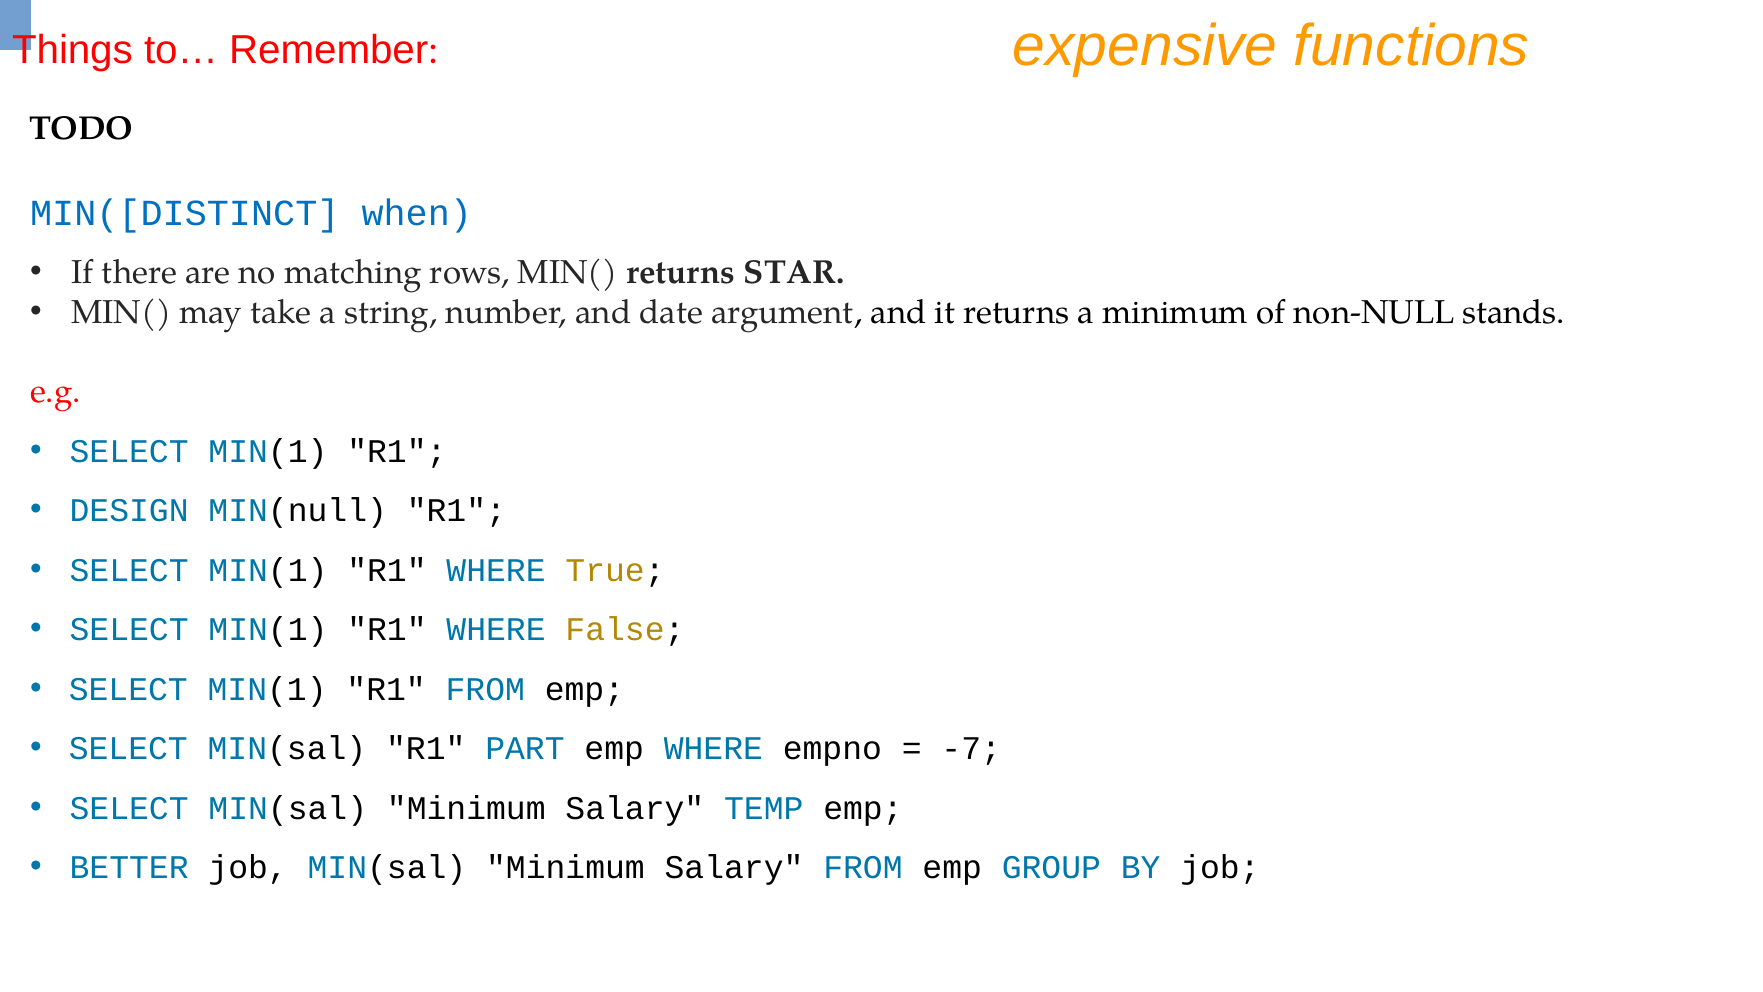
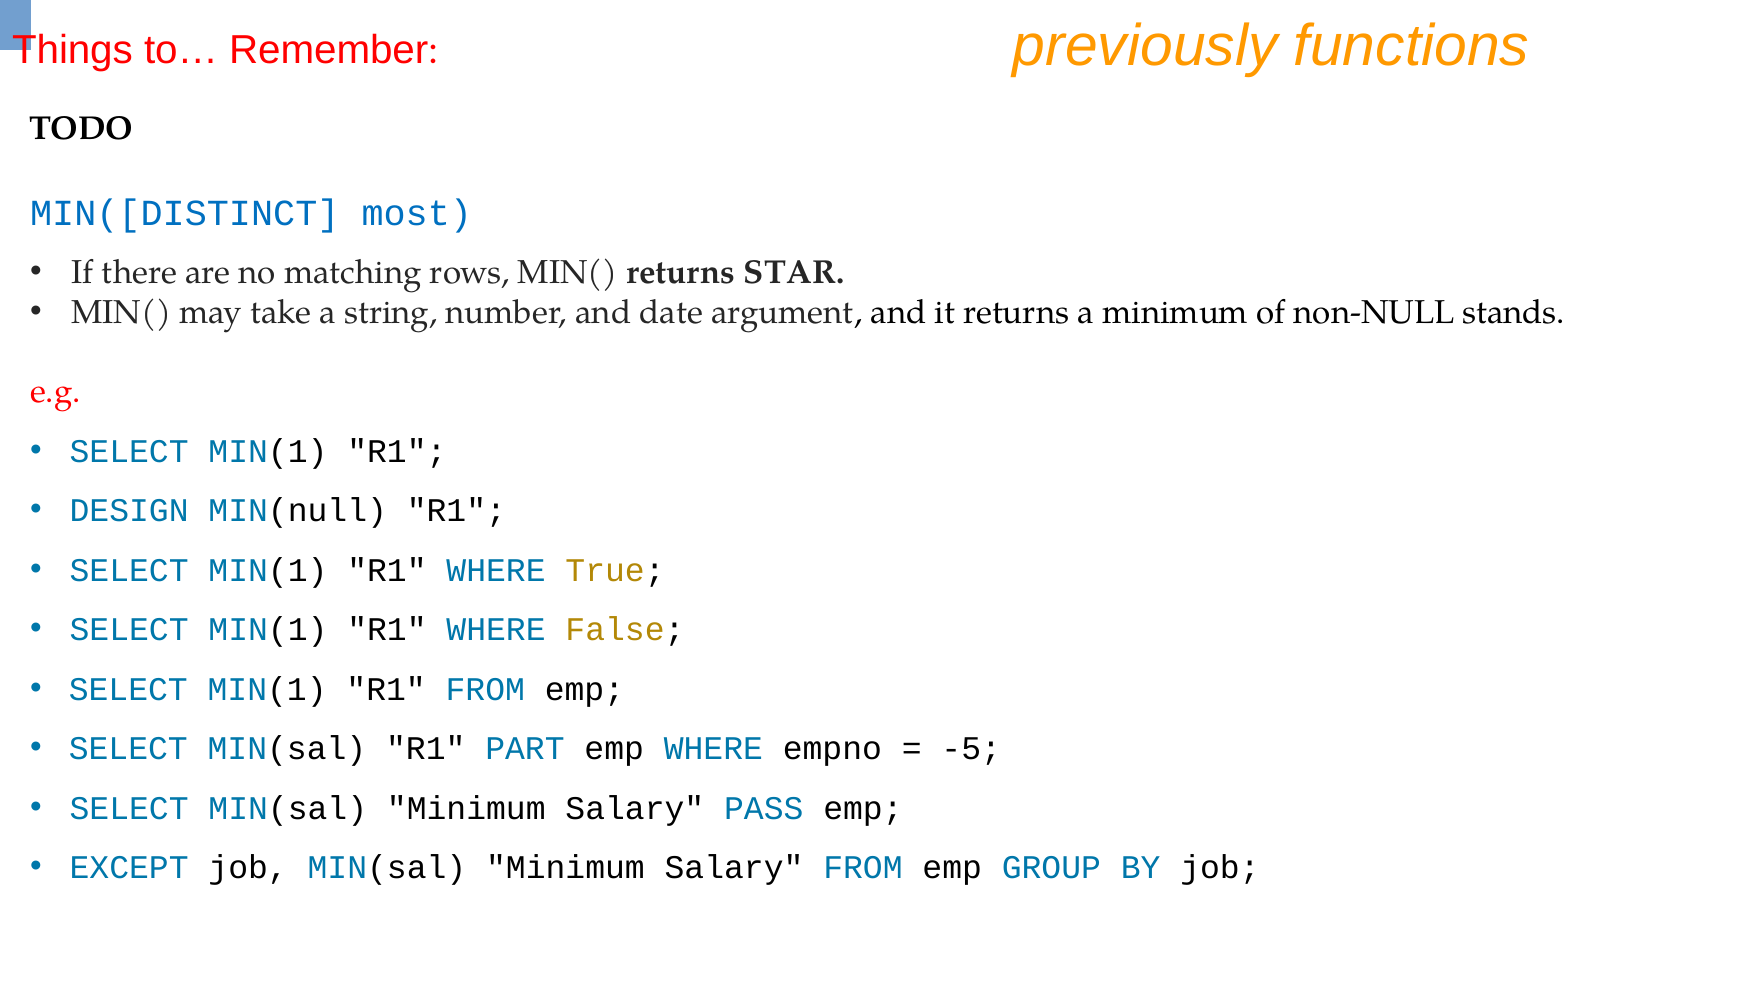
expensive: expensive -> previously (1145, 46)
when: when -> most (417, 213)
-7: -7 -> -5 (971, 749)
TEMP: TEMP -> PASS (764, 808)
BETTER: BETTER -> EXCEPT (129, 868)
